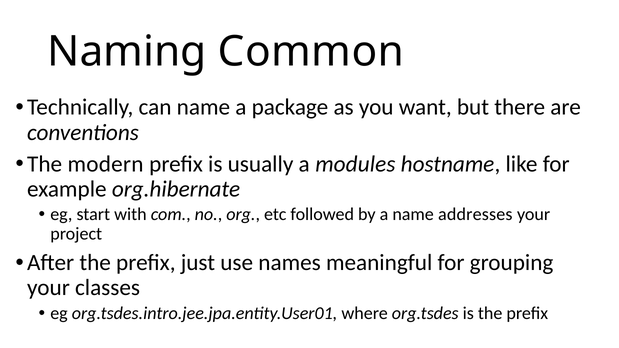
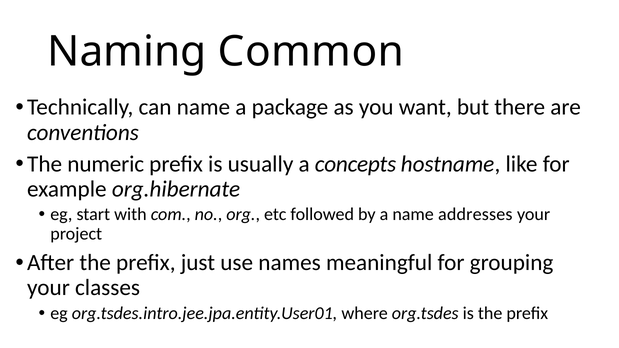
modern: modern -> numeric (106, 164)
modules: modules -> concepts (356, 164)
